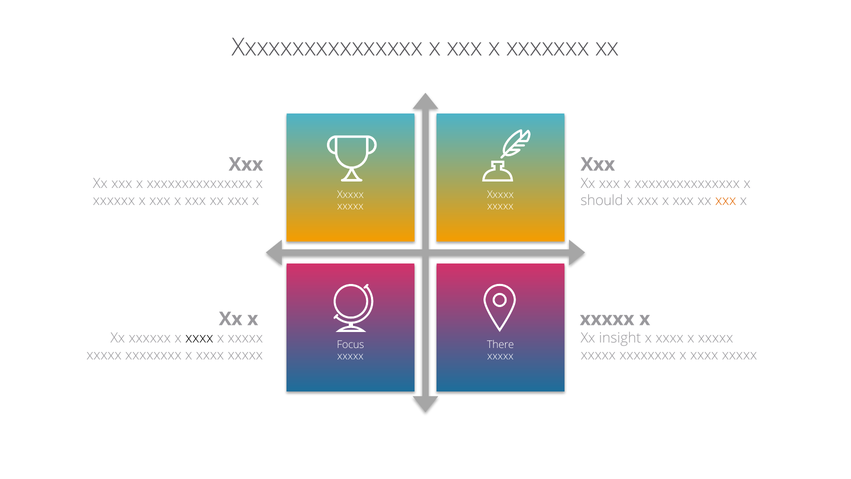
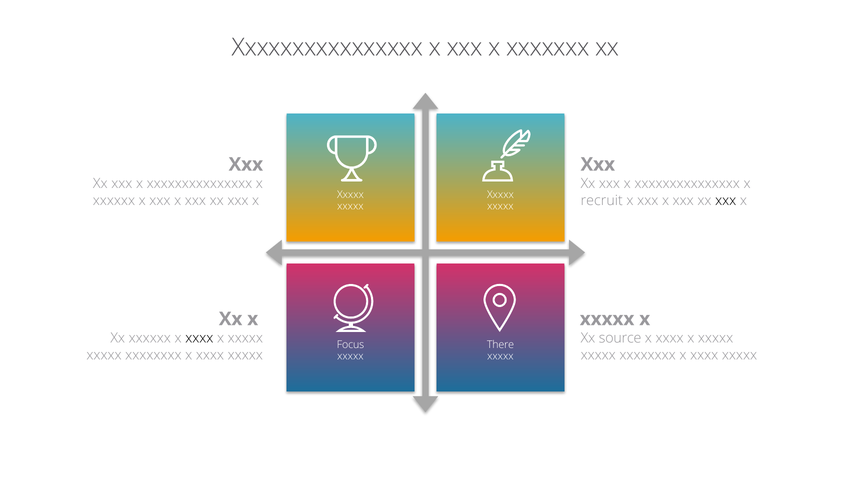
should: should -> recruit (602, 201)
xxx colour: orange -> black (726, 201)
insight: insight -> source (620, 338)
